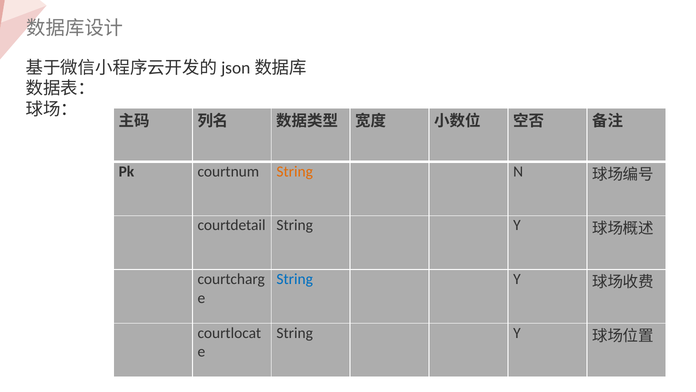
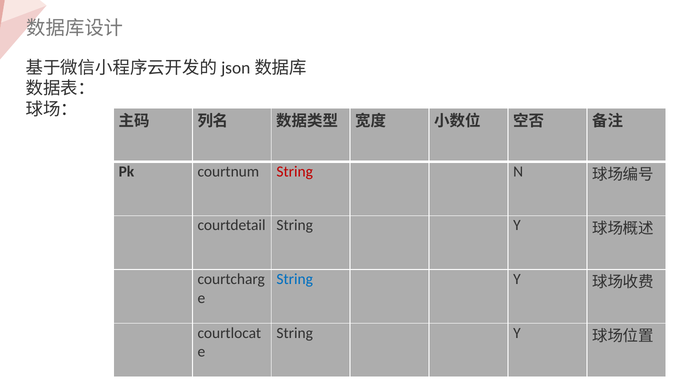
String colour: orange -> red (295, 171)
